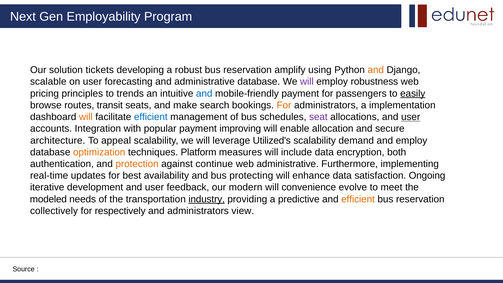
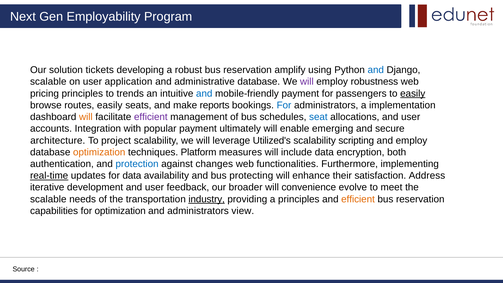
and colour: orange -> blue (376, 70)
forecasting: forecasting -> application (129, 82)
routes transit: transit -> easily (110, 105)
search: search -> reports (215, 105)
For colour: orange -> blue (284, 105)
efficient colour: blue -> purple (151, 117)
seat colour: purple -> blue (318, 117)
user underline: present -> none (411, 117)
improving: improving -> ultimately (240, 129)
allocation: allocation -> emerging (333, 129)
appeal: appeal -> project (116, 140)
demand: demand -> scripting (356, 140)
protection colour: orange -> blue (137, 164)
continue: continue -> changes (214, 164)
web administrative: administrative -> functionalities (288, 164)
real-time underline: none -> present (49, 176)
for best: best -> data (132, 176)
enhance data: data -> their (342, 176)
Ongoing: Ongoing -> Address (427, 176)
modern: modern -> broader (246, 187)
modeled: modeled -> scalable (48, 199)
a predictive: predictive -> principles (299, 199)
collectively: collectively -> capabilities (54, 211)
for respectively: respectively -> optimization (120, 211)
